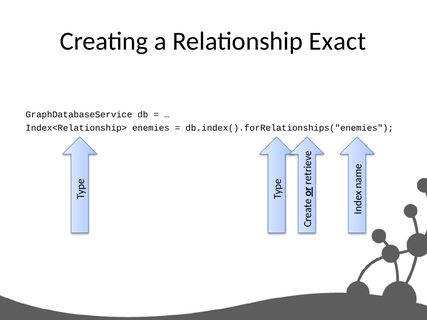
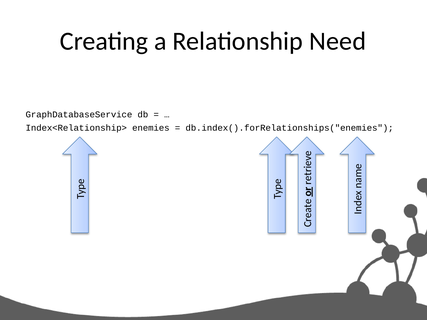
Exact: Exact -> Need (338, 41)
